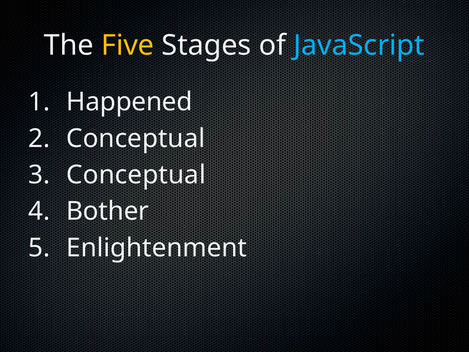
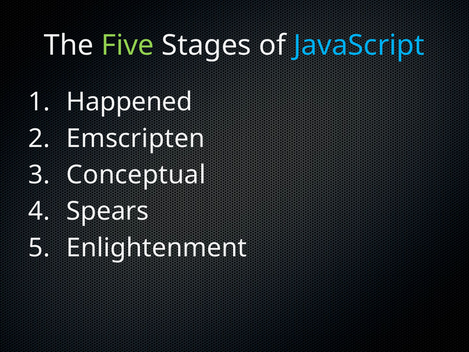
Five colour: yellow -> light green (128, 45)
Conceptual: Conceptual -> Emscripten (136, 138)
Bother: Bother -> Spears (108, 211)
